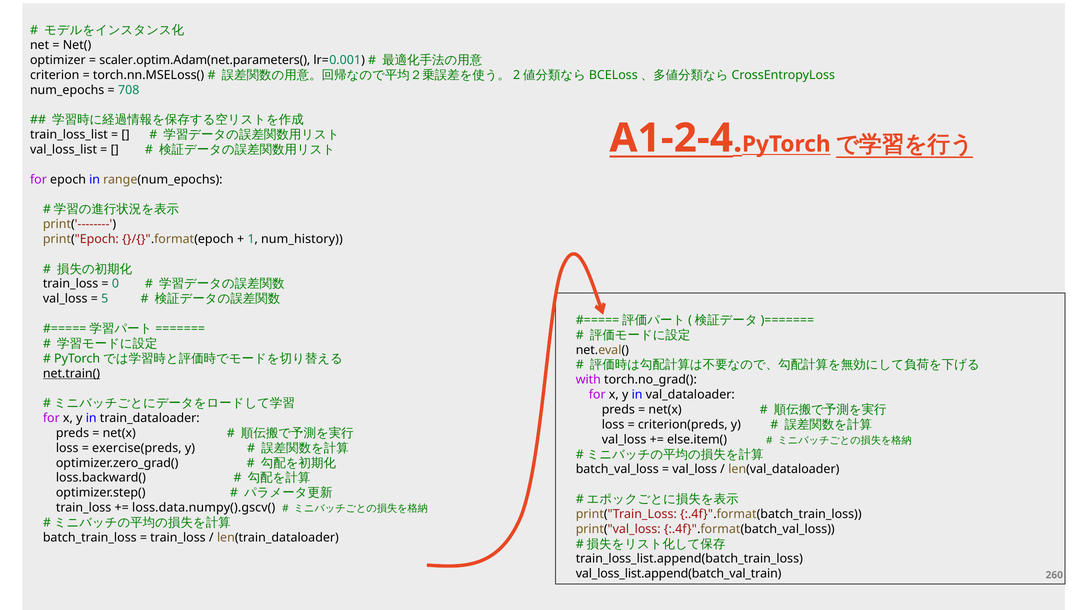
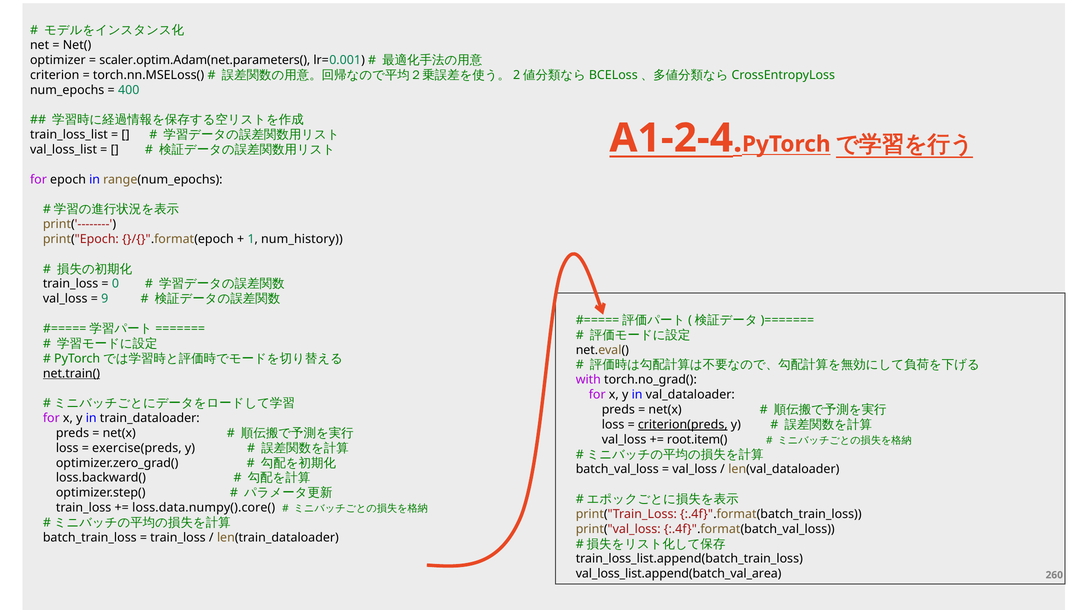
708: 708 -> 400 (129, 90)
5: 5 -> 9 (105, 299)
criterion(preds underline: none -> present (683, 424)
else.item(: else.item( -> root.item( (697, 439)
loss.data.numpy().gscv(: loss.data.numpy().gscv( -> loss.data.numpy().core( (204, 508)
val_loss_list.append(batch_val_train: val_loss_list.append(batch_val_train -> val_loss_list.append(batch_val_area (679, 574)
